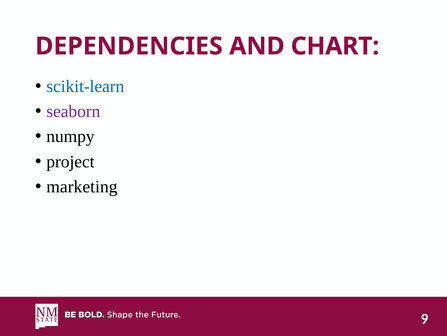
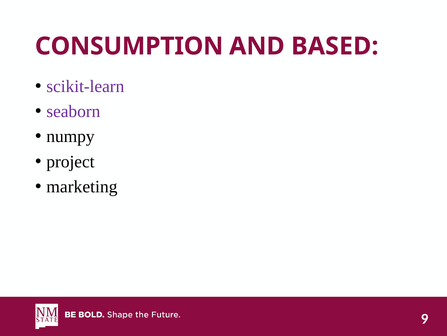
DEPENDENCIES: DEPENDENCIES -> CONSUMPTION (129, 46)
CHART: CHART -> BASED (335, 46)
scikit-learn colour: blue -> purple (85, 86)
